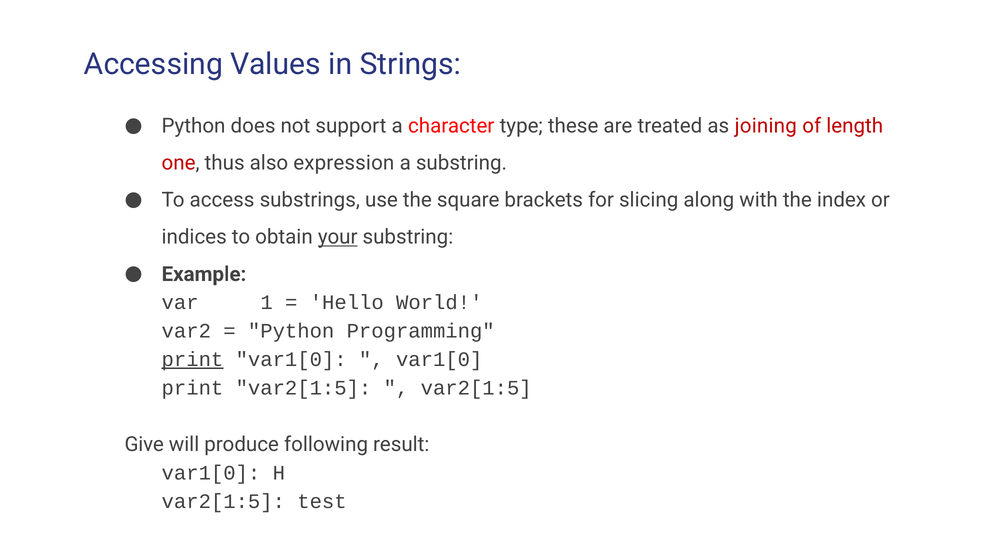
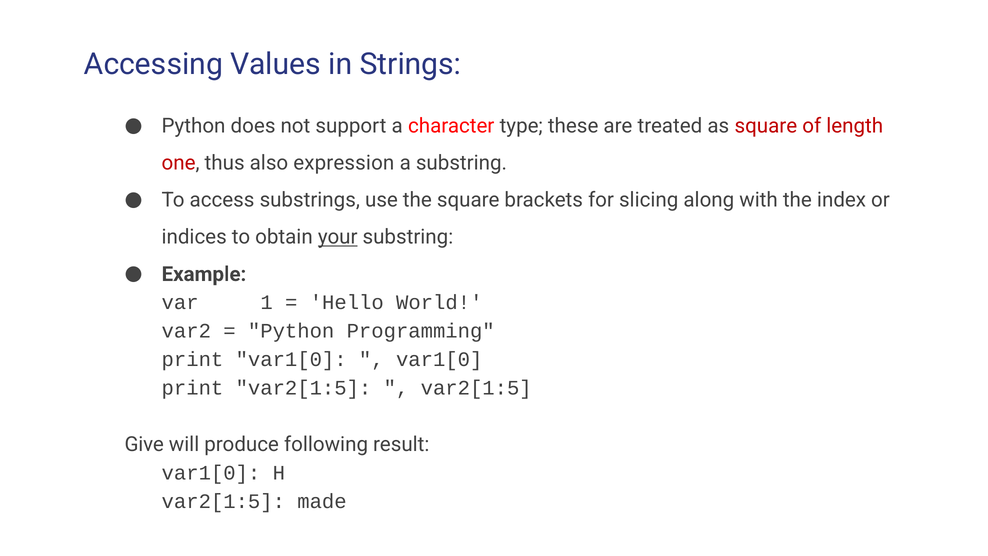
as joining: joining -> square (766, 126)
print underline: present -> none (192, 359)
test: test -> made (322, 501)
